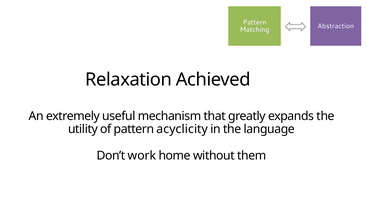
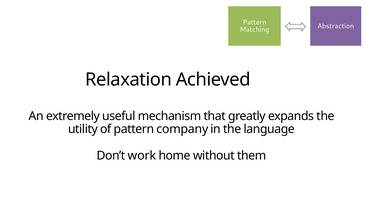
acyclicity: acyclicity -> company (182, 129)
